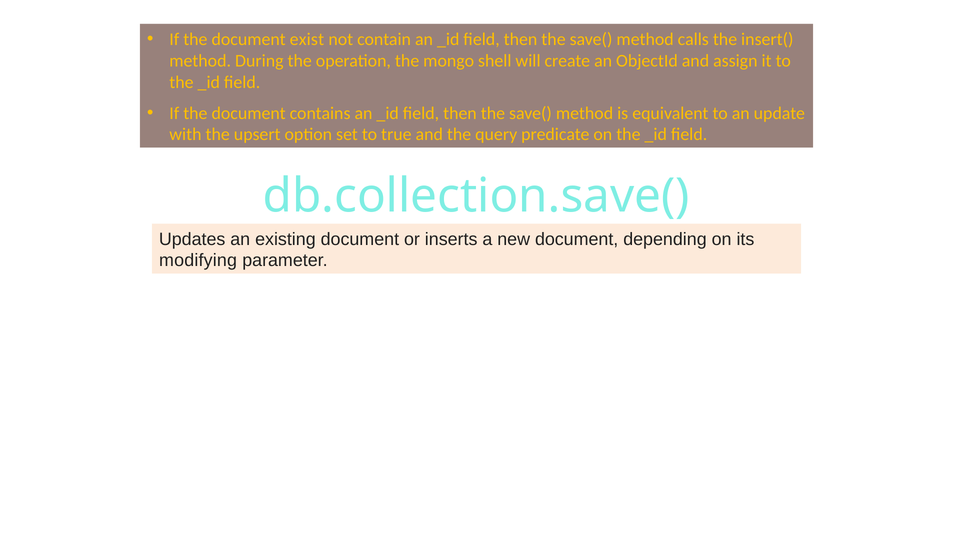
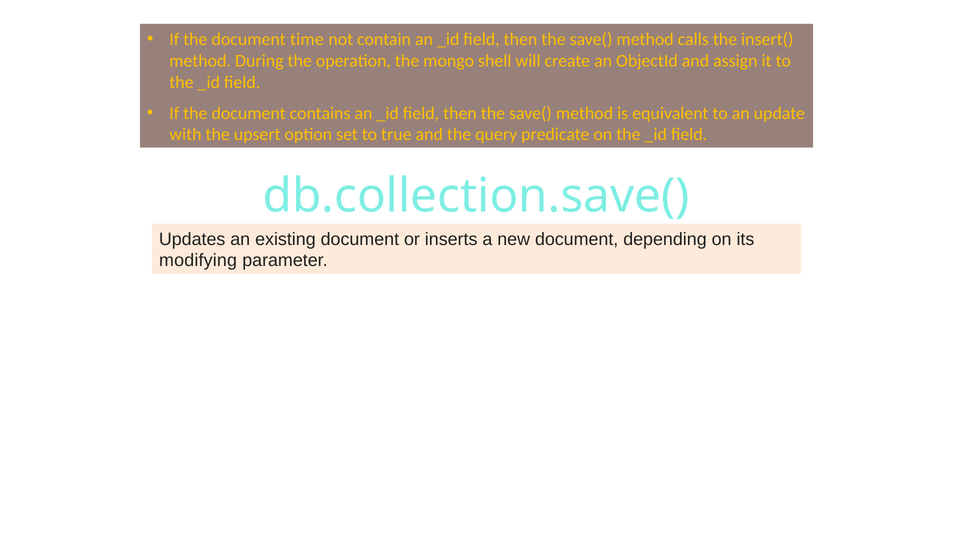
exist: exist -> time (307, 39)
